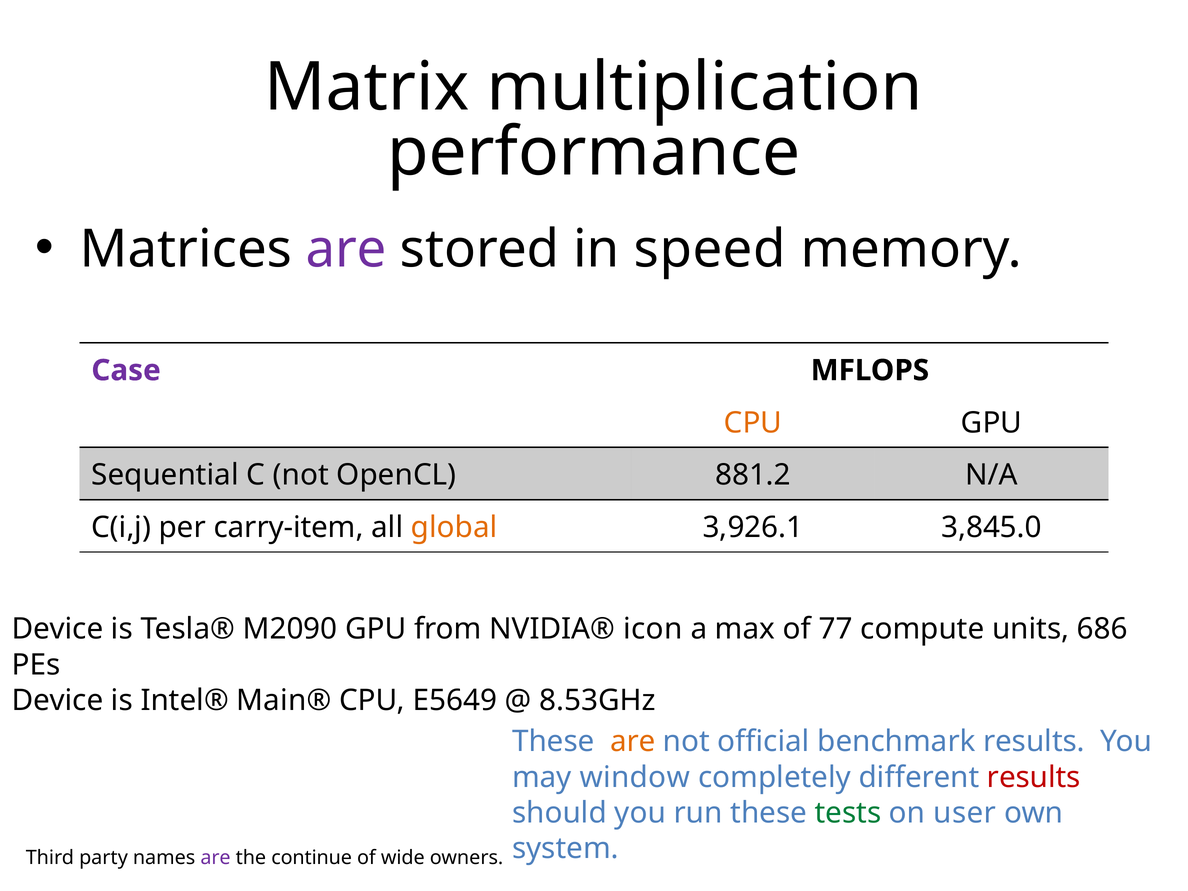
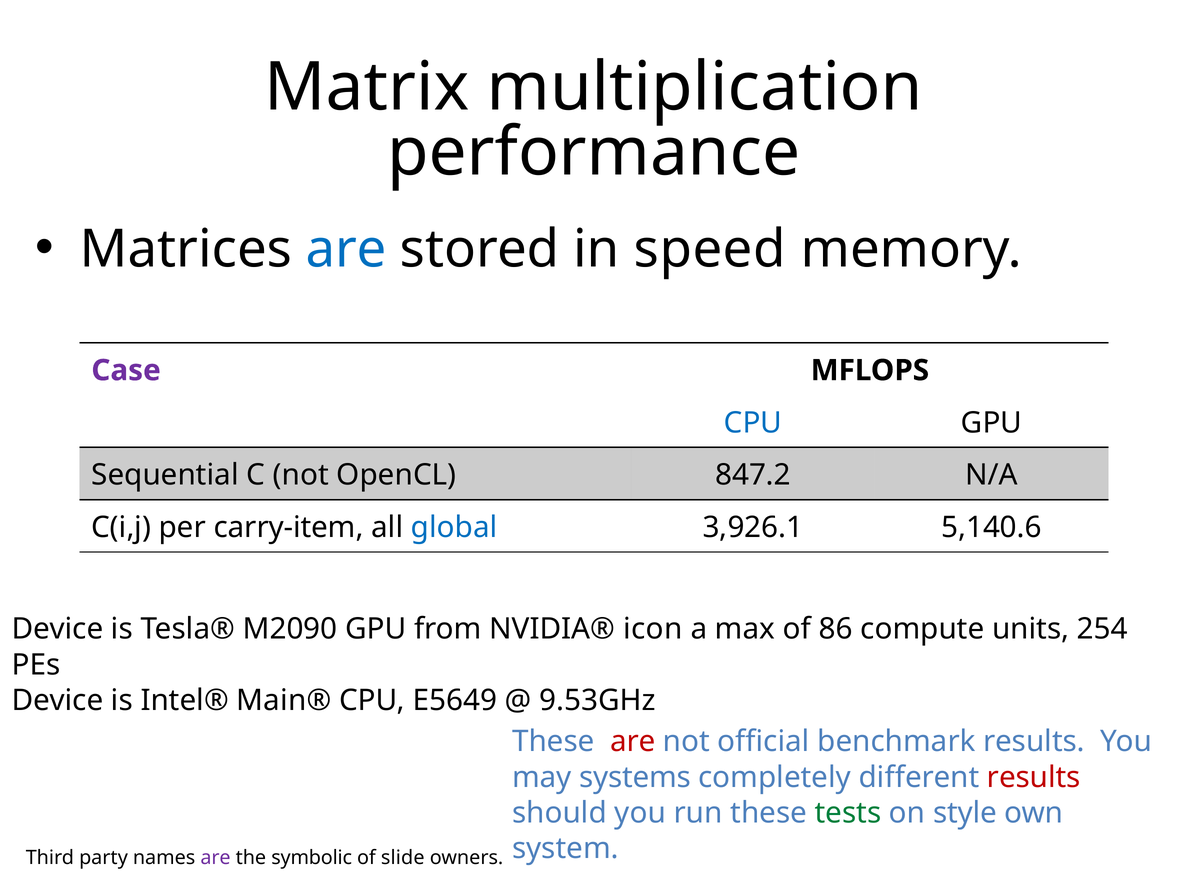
are colour: purple -> blue (346, 249)
CPU colour: orange -> blue (753, 423)
881.2: 881.2 -> 847.2 (753, 475)
global colour: orange -> blue (454, 527)
3,845.0: 3,845.0 -> 5,140.6 (992, 527)
77: 77 -> 86 (836, 629)
686: 686 -> 254 (1102, 629)
8.53GHz: 8.53GHz -> 9.53GHz (597, 700)
are colour: orange -> red (633, 742)
window: window -> systems (635, 777)
user: user -> style (965, 813)
continue: continue -> symbolic (312, 858)
wide: wide -> slide (403, 858)
